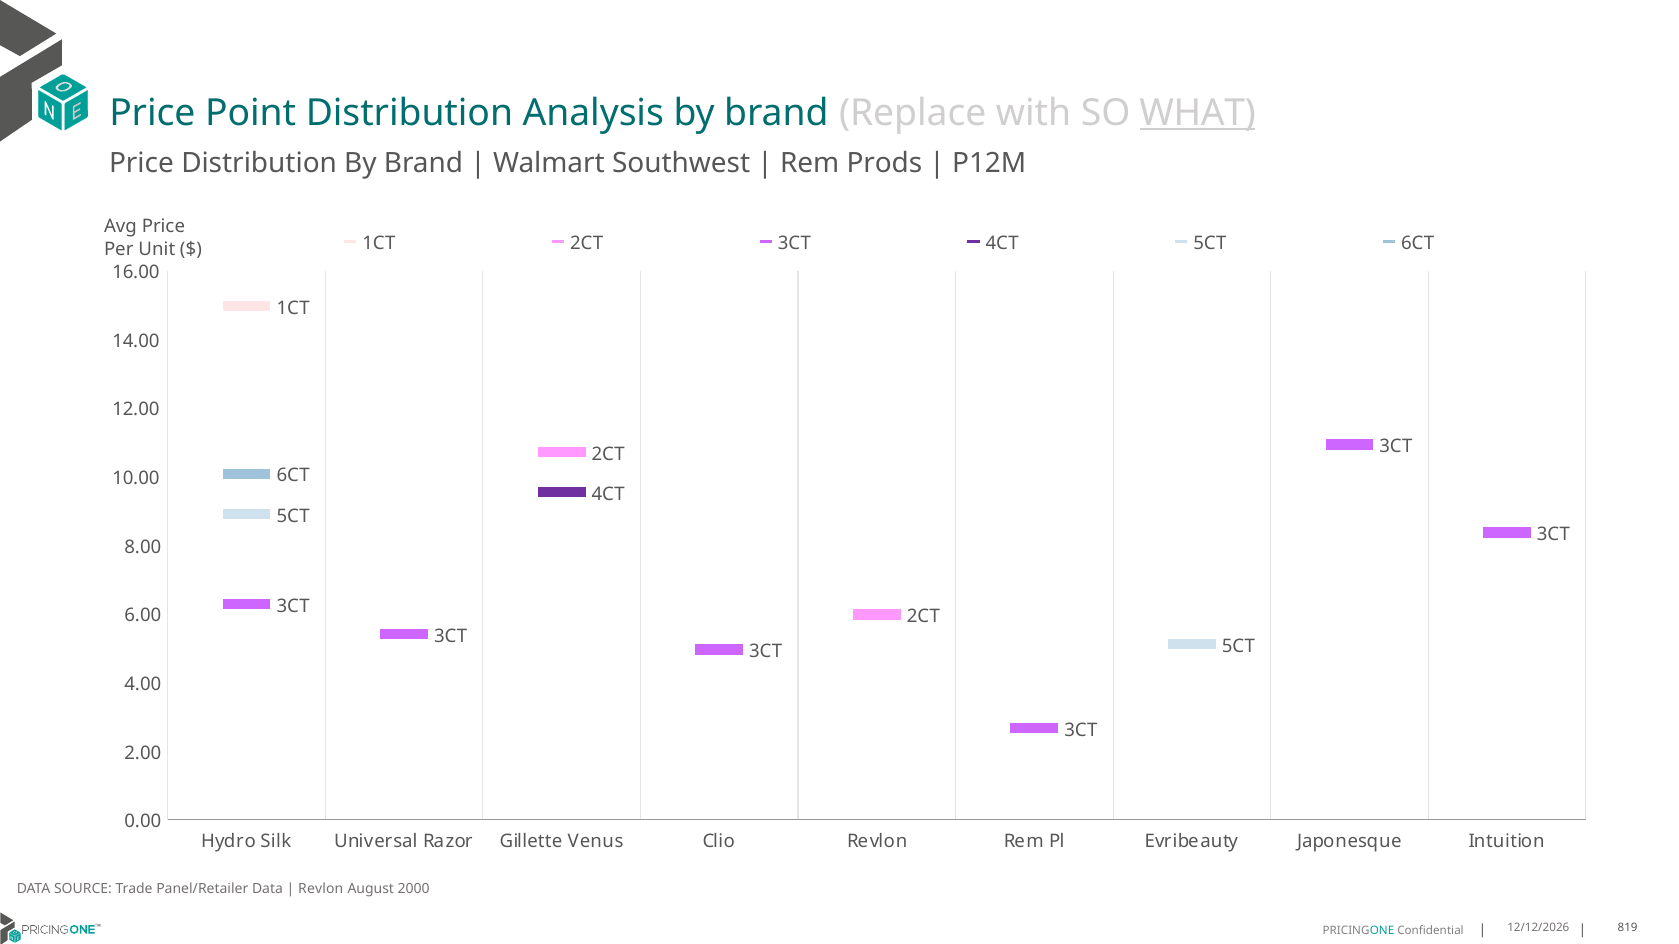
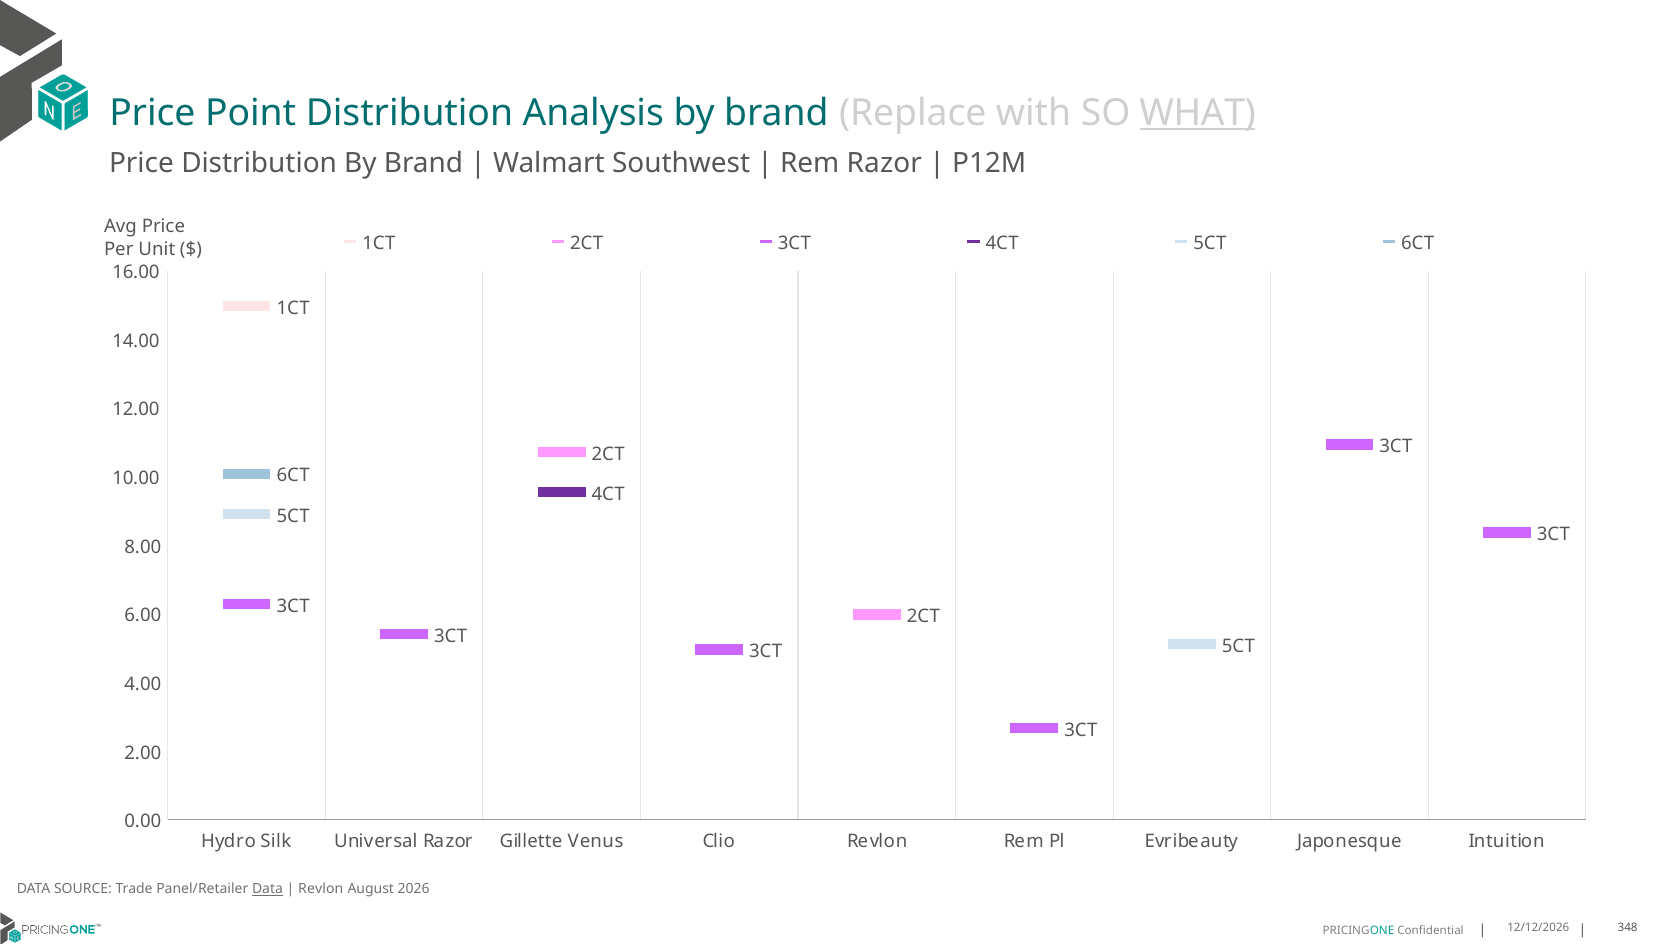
Rem Prods: Prods -> Razor (884, 164)
Data underline: none -> present (267, 890)
2000: 2000 -> 2026 (414, 890)
819: 819 -> 348 (1628, 929)
